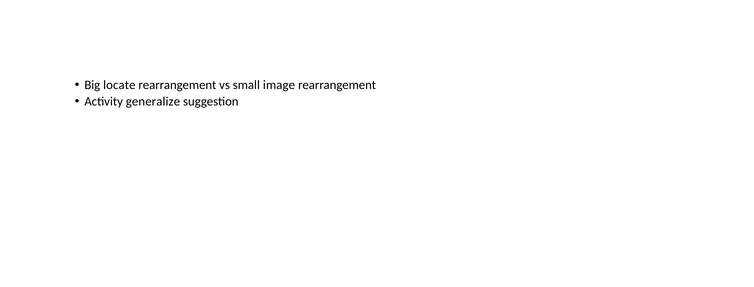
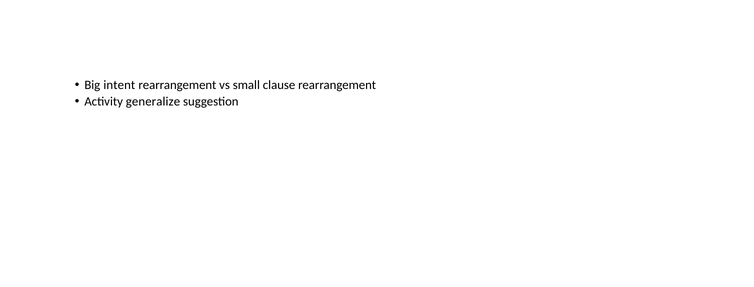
locate: locate -> intent (119, 85)
image: image -> clause (279, 85)
